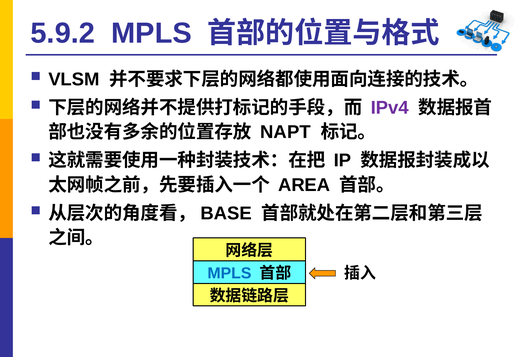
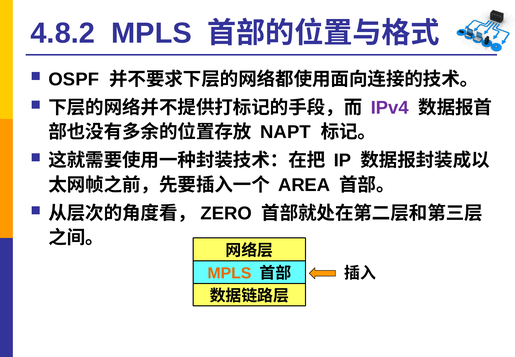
5.9.2: 5.9.2 -> 4.8.2 (63, 33)
VLSM: VLSM -> OSPF (74, 79)
BASE: BASE -> ZERO (226, 213)
MPLS colour: blue -> orange (229, 273)
